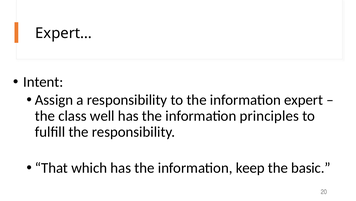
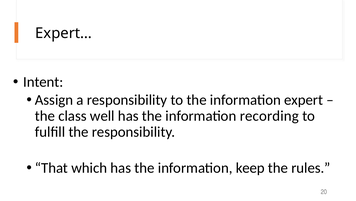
principles: principles -> recording (269, 116)
basic: basic -> rules (311, 167)
